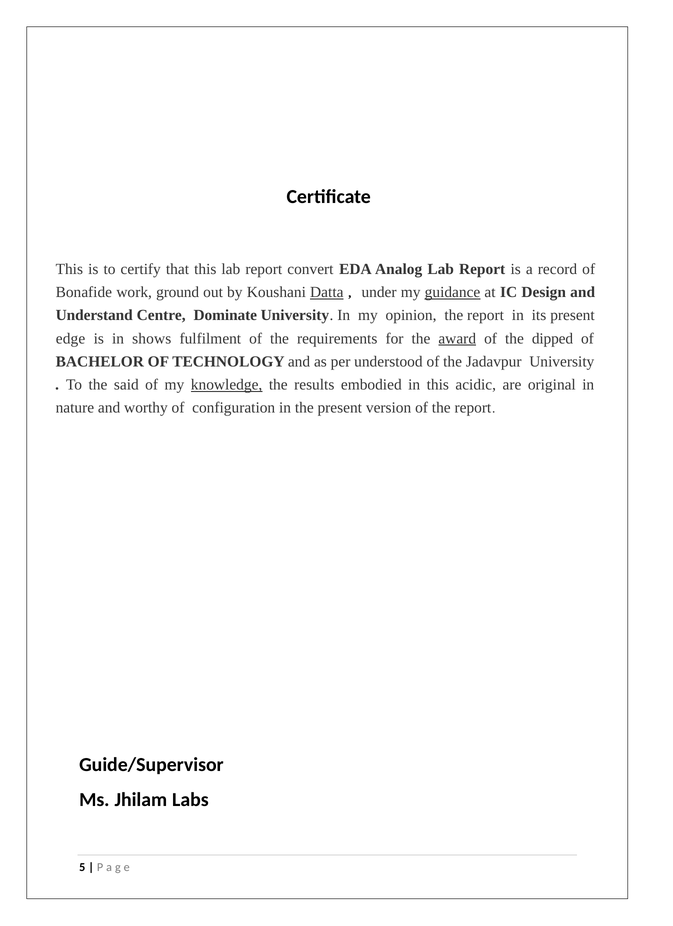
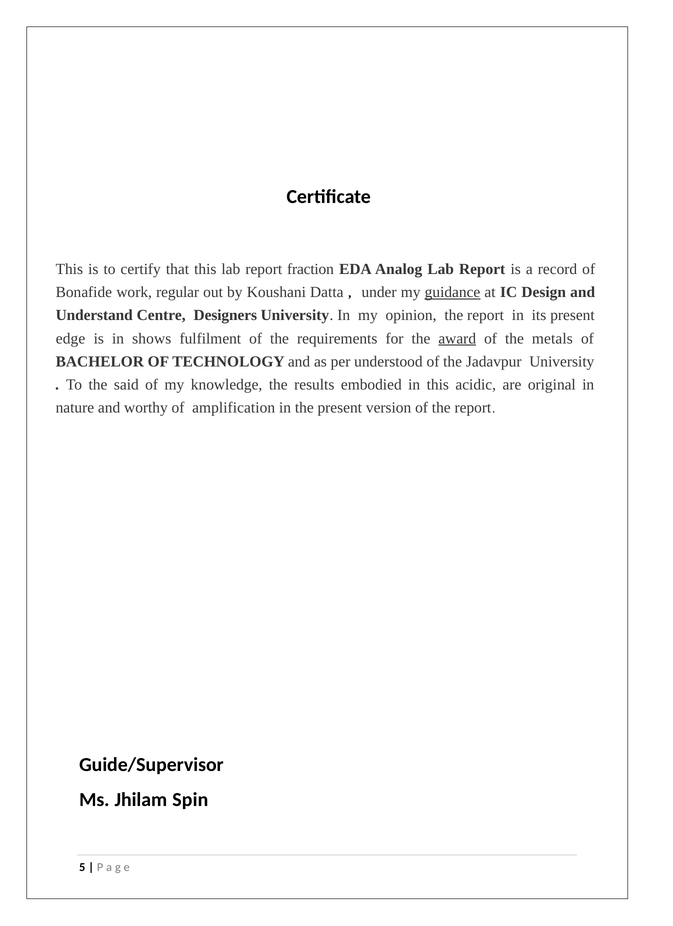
convert: convert -> fraction (310, 269)
ground: ground -> regular (178, 292)
Datta underline: present -> none (327, 292)
Dominate: Dominate -> Designers (225, 316)
dipped: dipped -> metals (552, 339)
knowledge underline: present -> none (227, 385)
configuration: configuration -> amplification (234, 408)
Labs: Labs -> Spin (190, 800)
